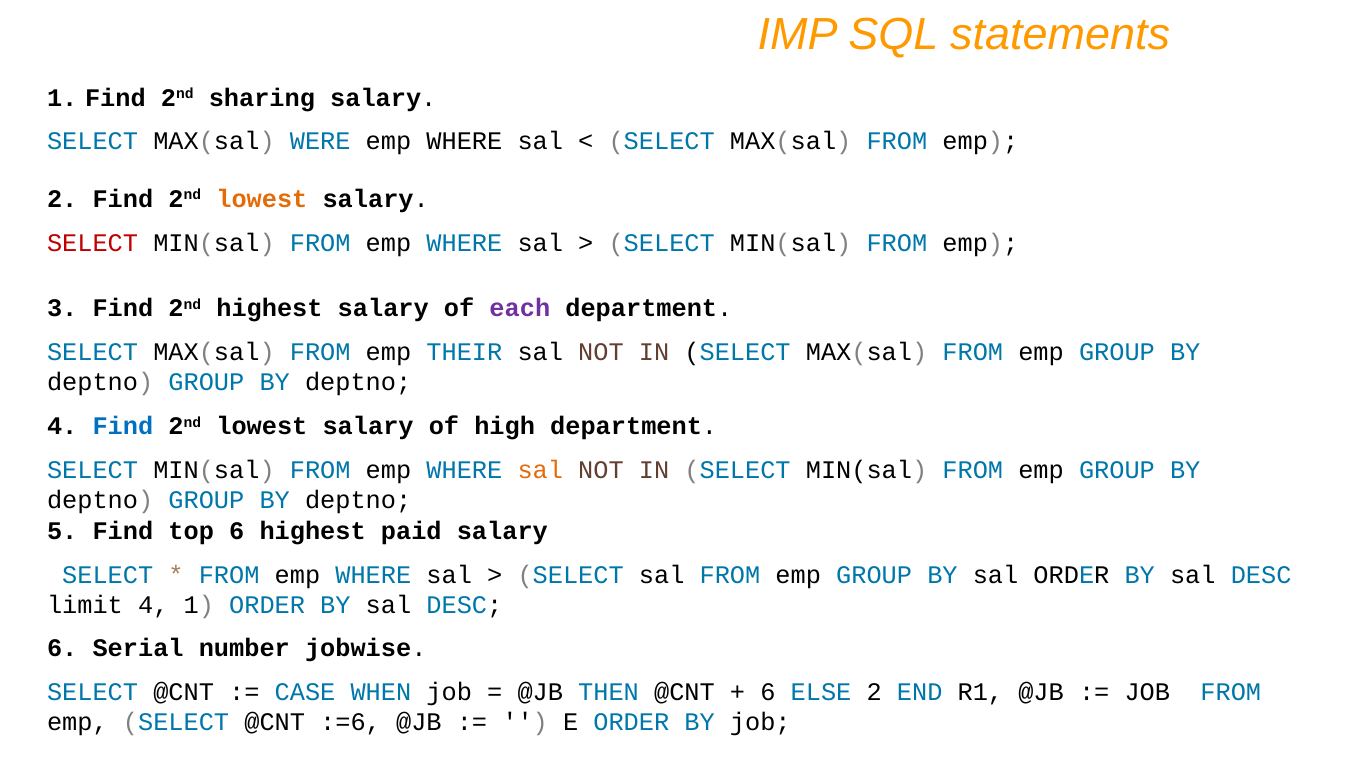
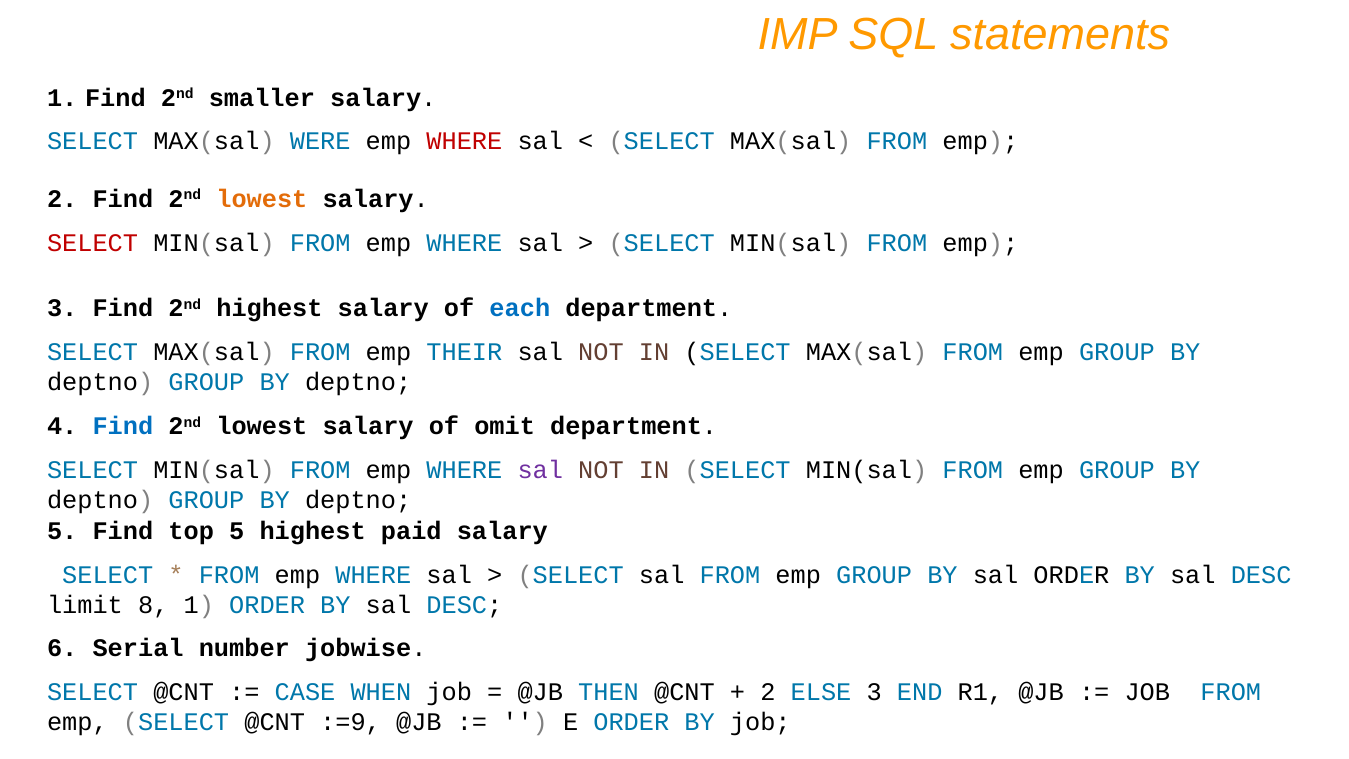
sharing: sharing -> smaller (262, 98)
WHERE colour: black -> red (464, 142)
each colour: purple -> blue (520, 308)
high: high -> omit (505, 426)
sal colour: orange -> purple (540, 470)
top 6: 6 -> 5 (237, 531)
limit 4: 4 -> 8 (153, 605)
6: 6 -> 2 (768, 692)
ELSE 2: 2 -> 3 (874, 692)
:=6: :=6 -> :=9 (351, 722)
